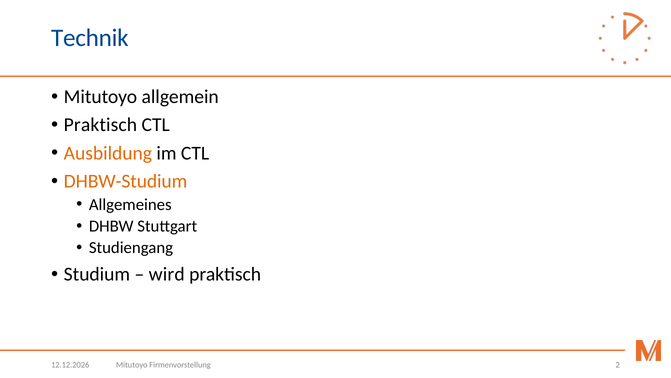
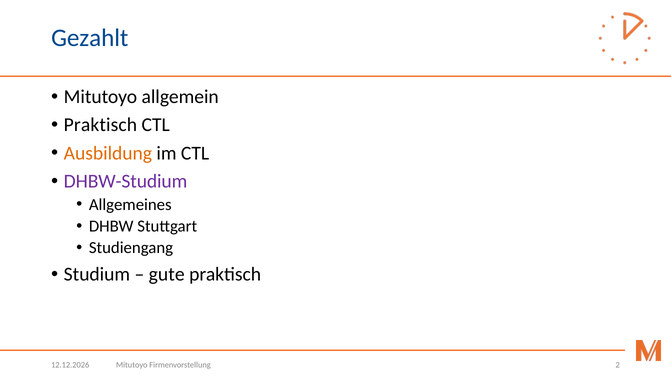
Technik: Technik -> Gezahlt (90, 38)
DHBW-Studium colour: orange -> purple (126, 181)
wird: wird -> gute (167, 274)
